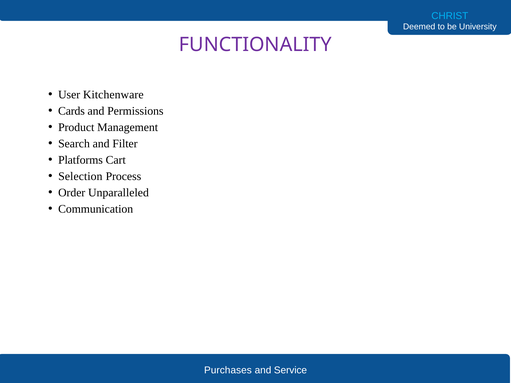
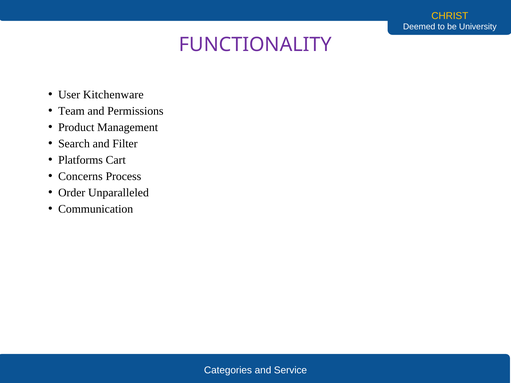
CHRIST colour: light blue -> yellow (450, 16)
Cards: Cards -> Team (71, 111)
Selection: Selection -> Concerns (80, 176)
Purchases: Purchases -> Categories (228, 370)
